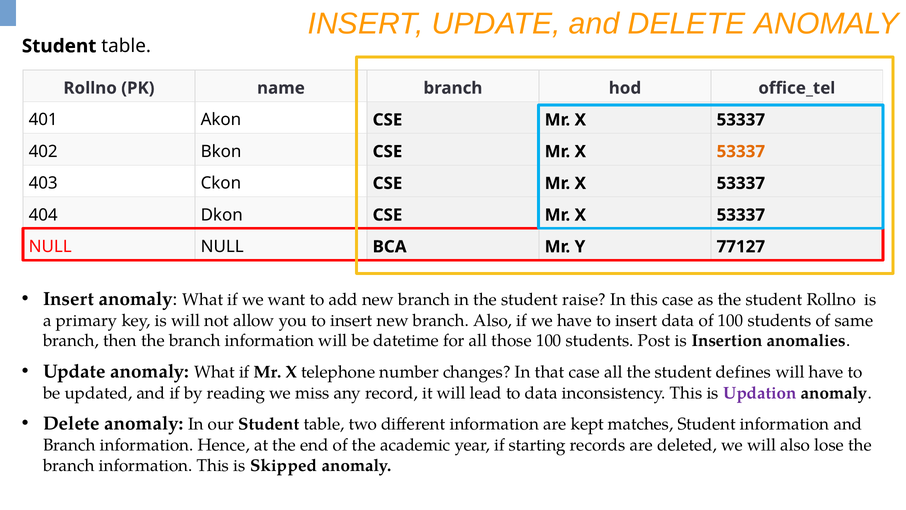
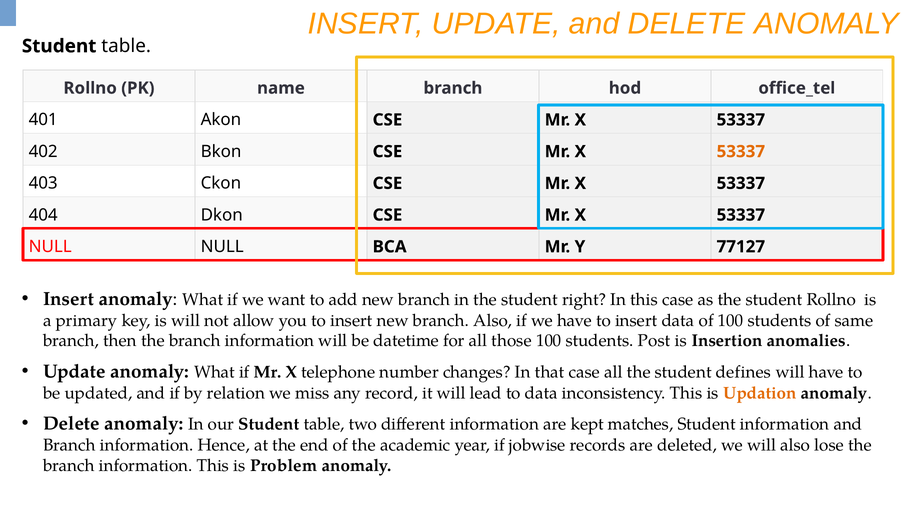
raise: raise -> right (584, 299)
reading: reading -> relation (236, 393)
Updation colour: purple -> orange (760, 393)
starting: starting -> jobwise (537, 445)
Skipped: Skipped -> Problem (284, 465)
